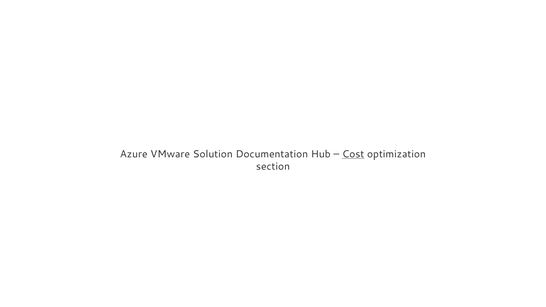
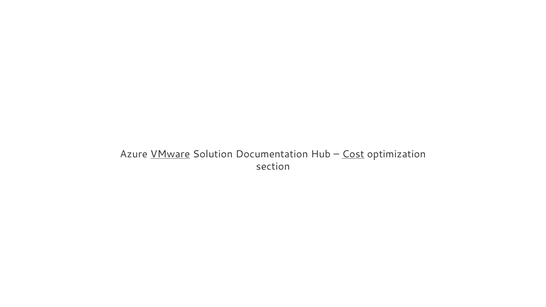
VMware underline: none -> present (170, 154)
